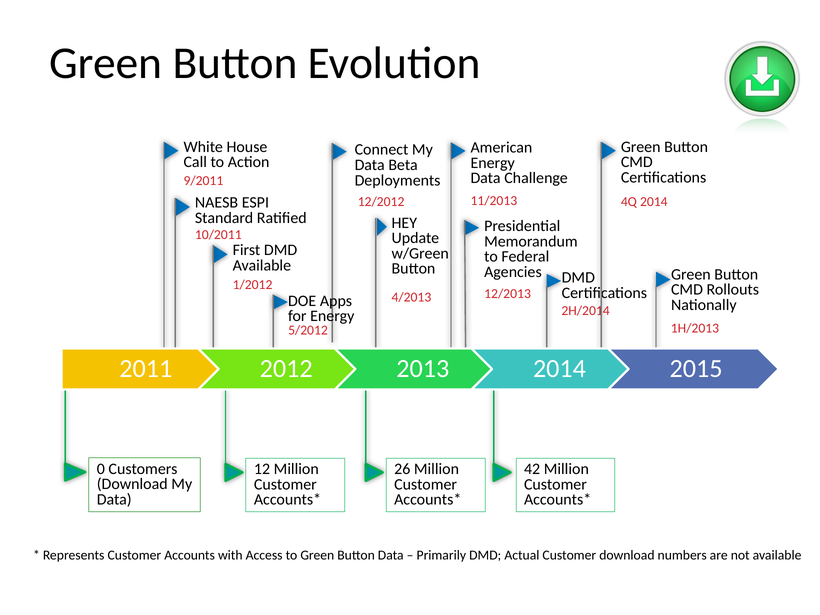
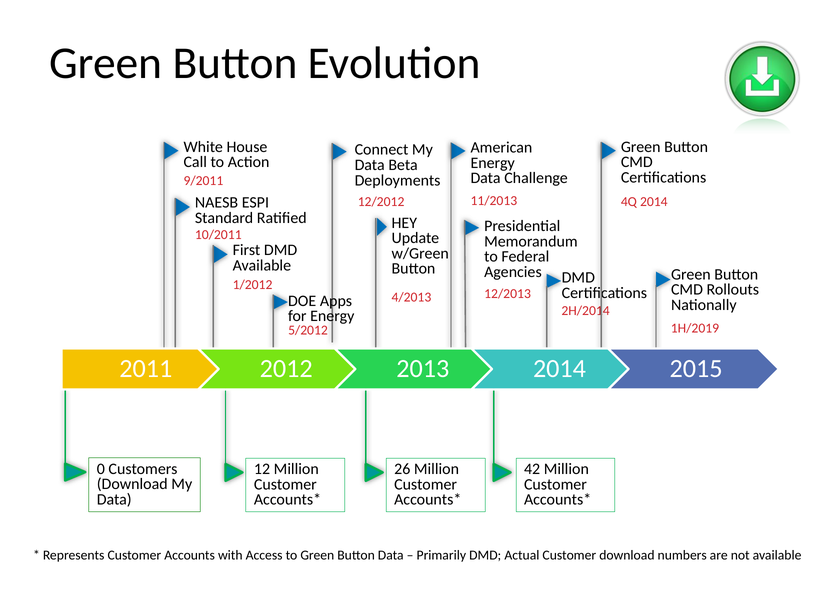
1H/2013: 1H/2013 -> 1H/2019 (695, 328)
